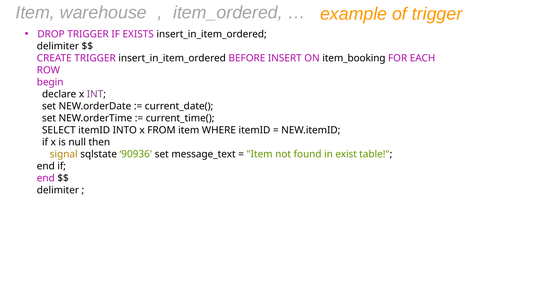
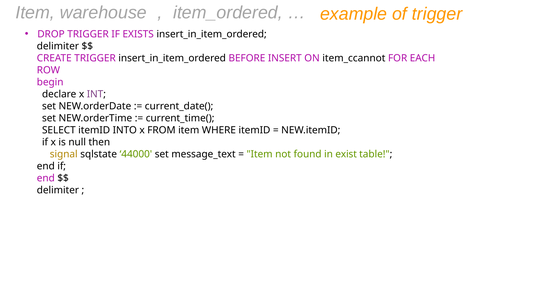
item_booking: item_booking -> item_ccannot (354, 58)
90936: 90936 -> 44000 (136, 154)
